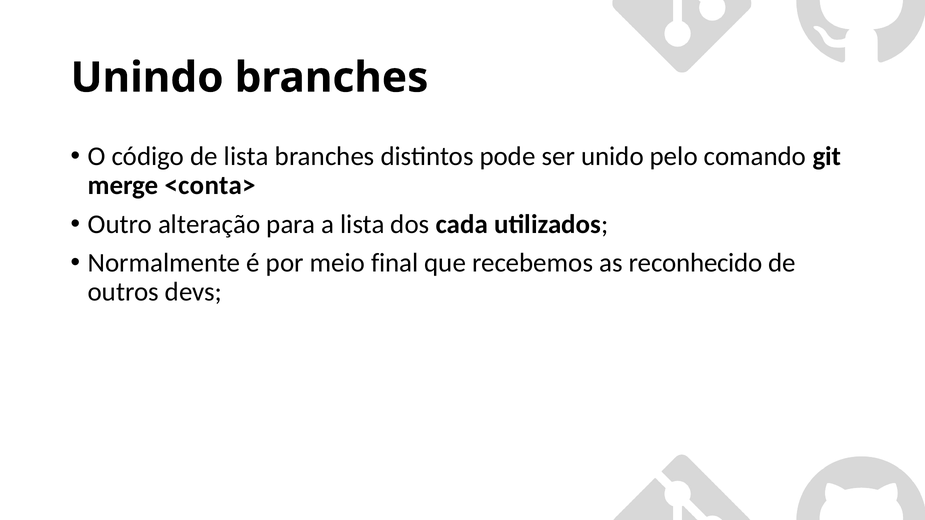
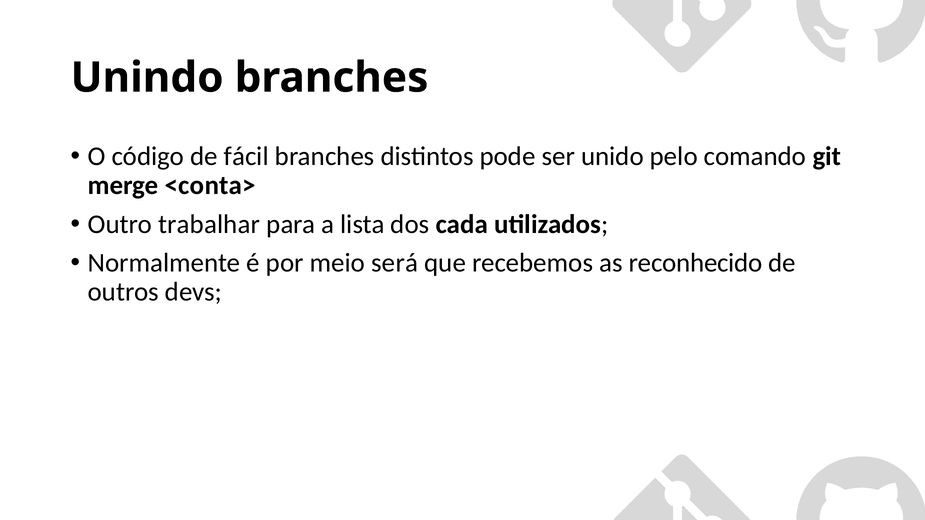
de lista: lista -> fácil (246, 156)
alteração: alteração -> trabalhar (209, 224)
final: final -> será (395, 263)
